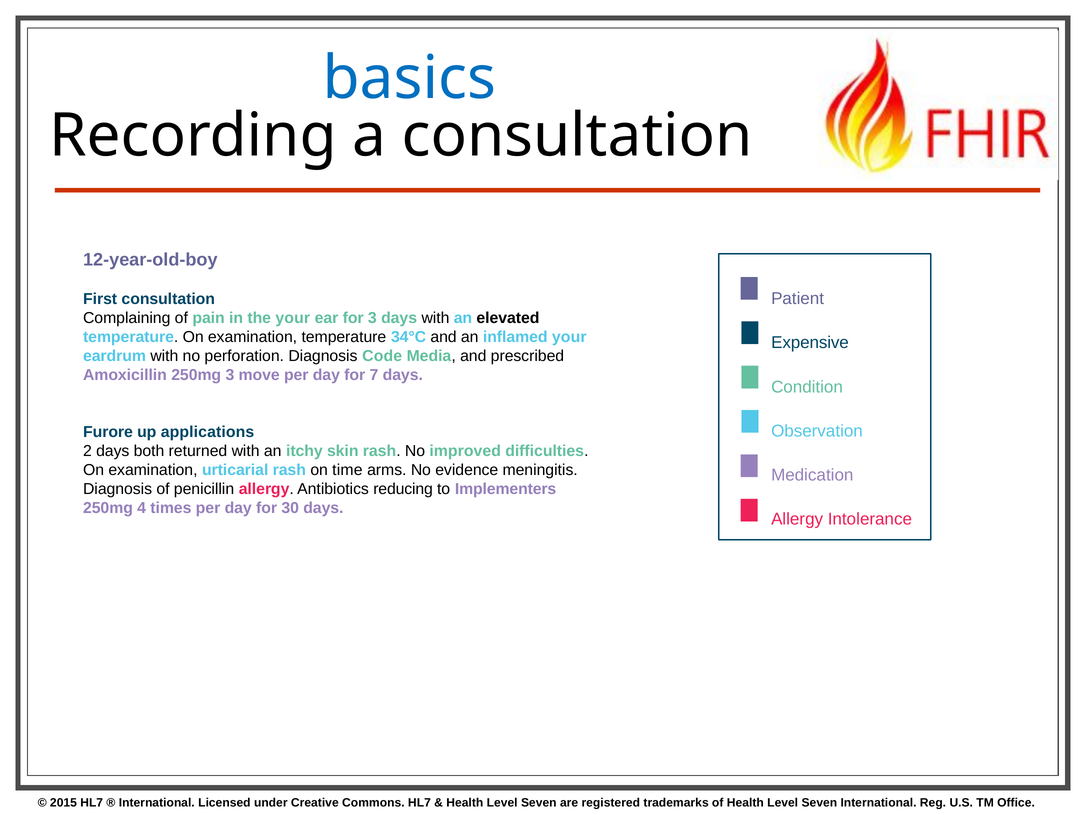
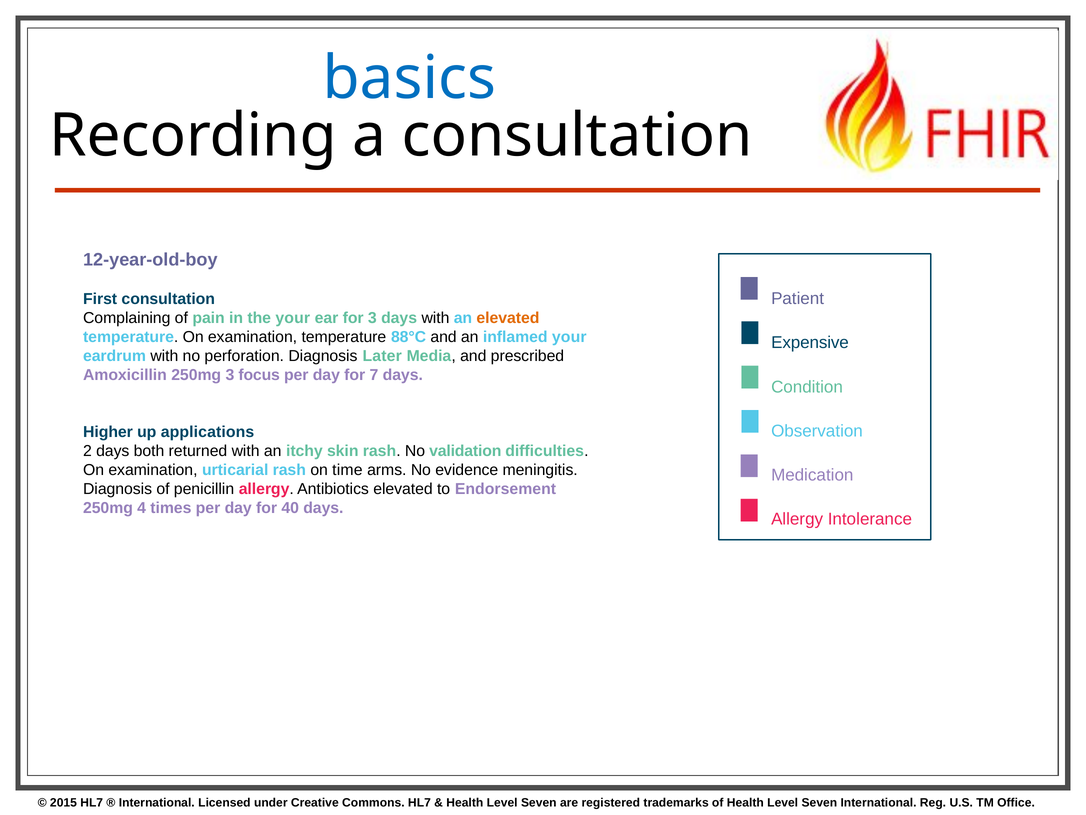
elevated colour: black -> orange (508, 318)
34°C: 34°C -> 88°C (409, 337)
Code: Code -> Later (382, 356)
move: move -> focus (259, 375)
Furore: Furore -> Higher (108, 432)
improved: improved -> validation (465, 451)
Antibiotics reducing: reducing -> elevated (403, 489)
Implementers: Implementers -> Endorsement (506, 489)
30: 30 -> 40 (290, 508)
